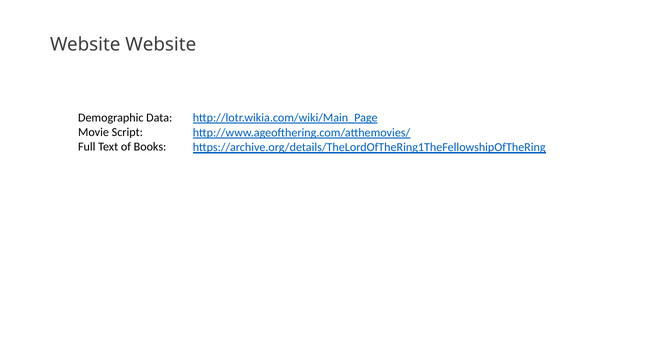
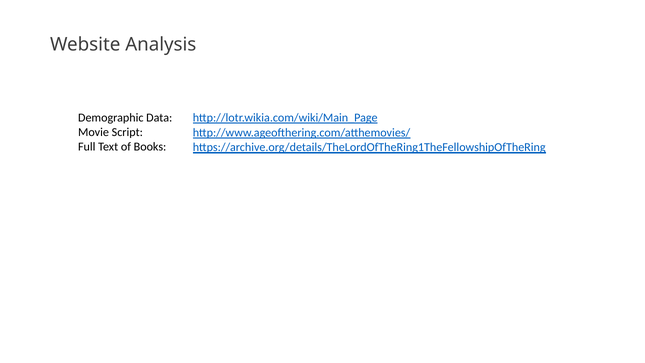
Website Website: Website -> Analysis (161, 45)
